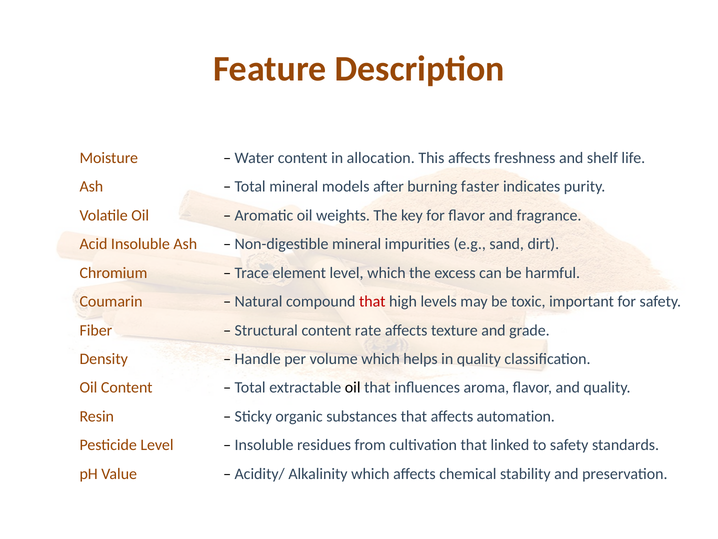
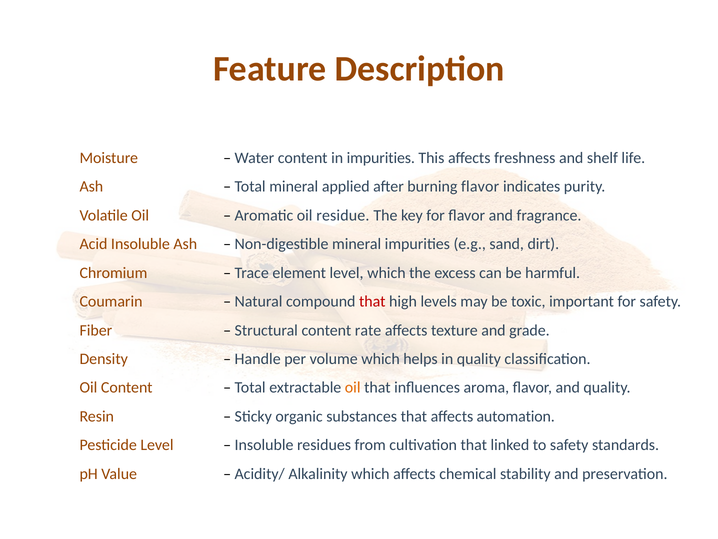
in allocation: allocation -> impurities (381, 158)
models: models -> applied (346, 187)
burning faster: faster -> flavor (480, 187)
weights: weights -> residue (343, 215)
oil colour: black -> orange (353, 387)
